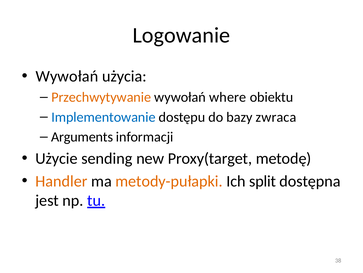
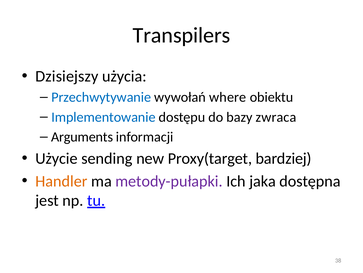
Logowanie: Logowanie -> Transpilers (181, 35)
Wywołań: Wywołań -> Dzisiejszy (67, 76)
Przechwytywanie colour: orange -> blue (101, 97)
metodę: metodę -> bardziej (284, 158)
metody-pułapki colour: orange -> purple (169, 181)
split: split -> jaka (263, 181)
